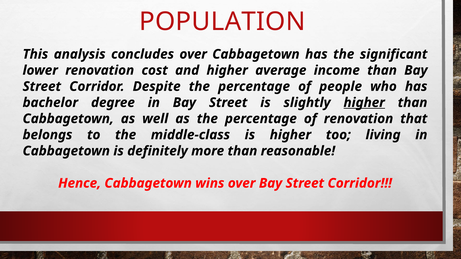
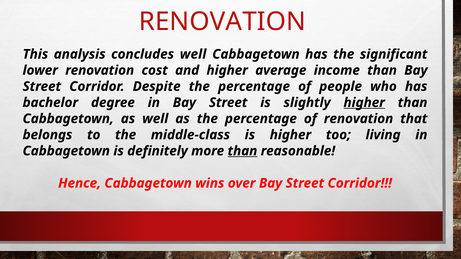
POPULATION: POPULATION -> RENOVATION (222, 22)
concludes over: over -> well (193, 54)
than underline: none -> present (242, 151)
